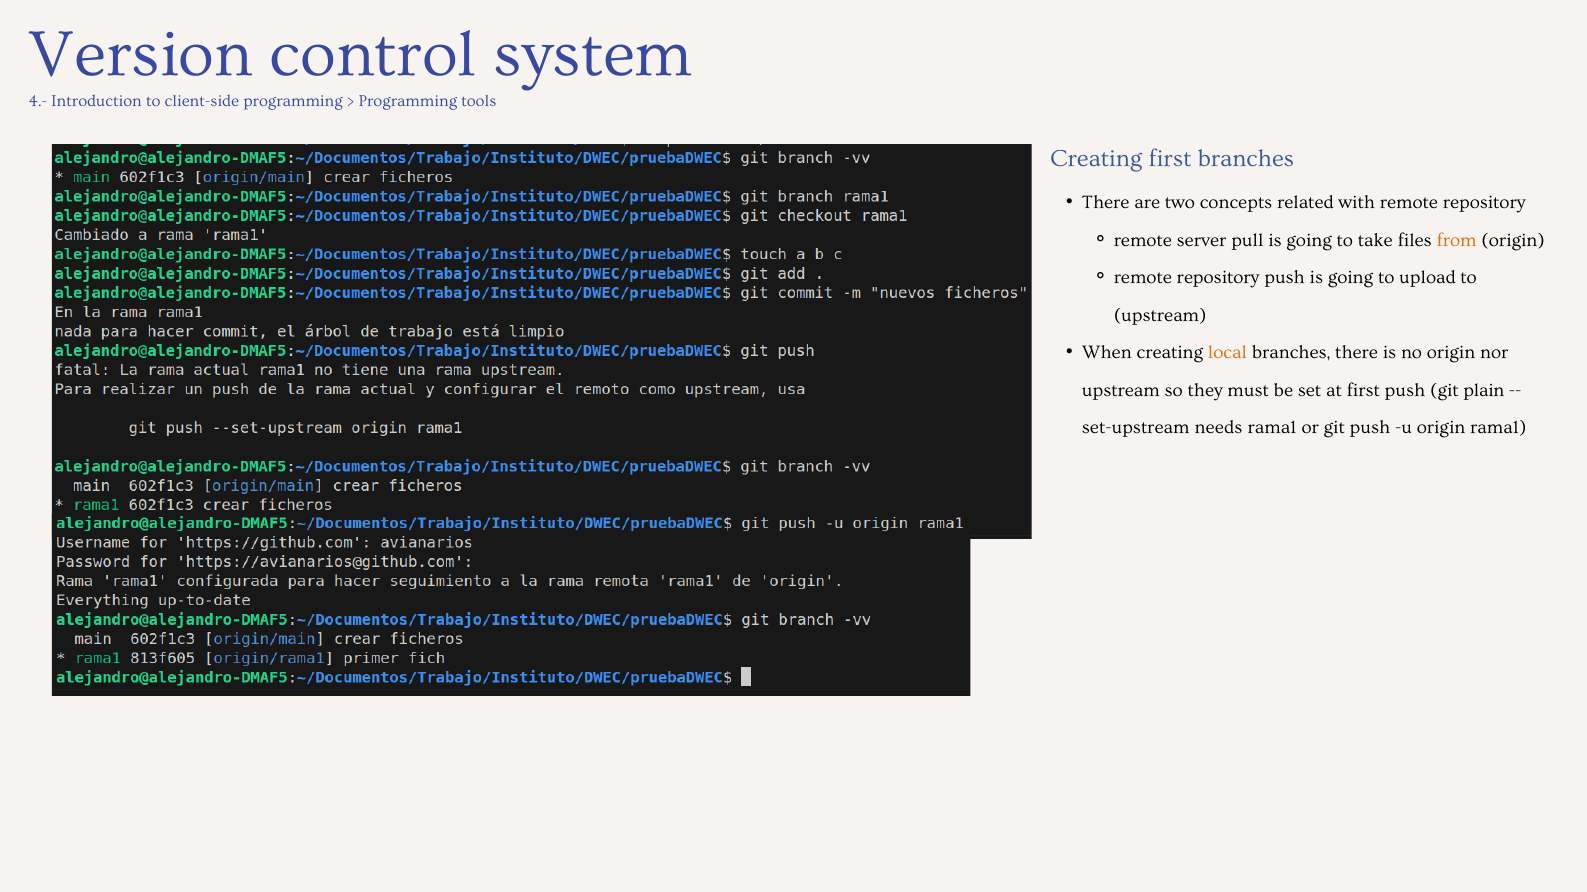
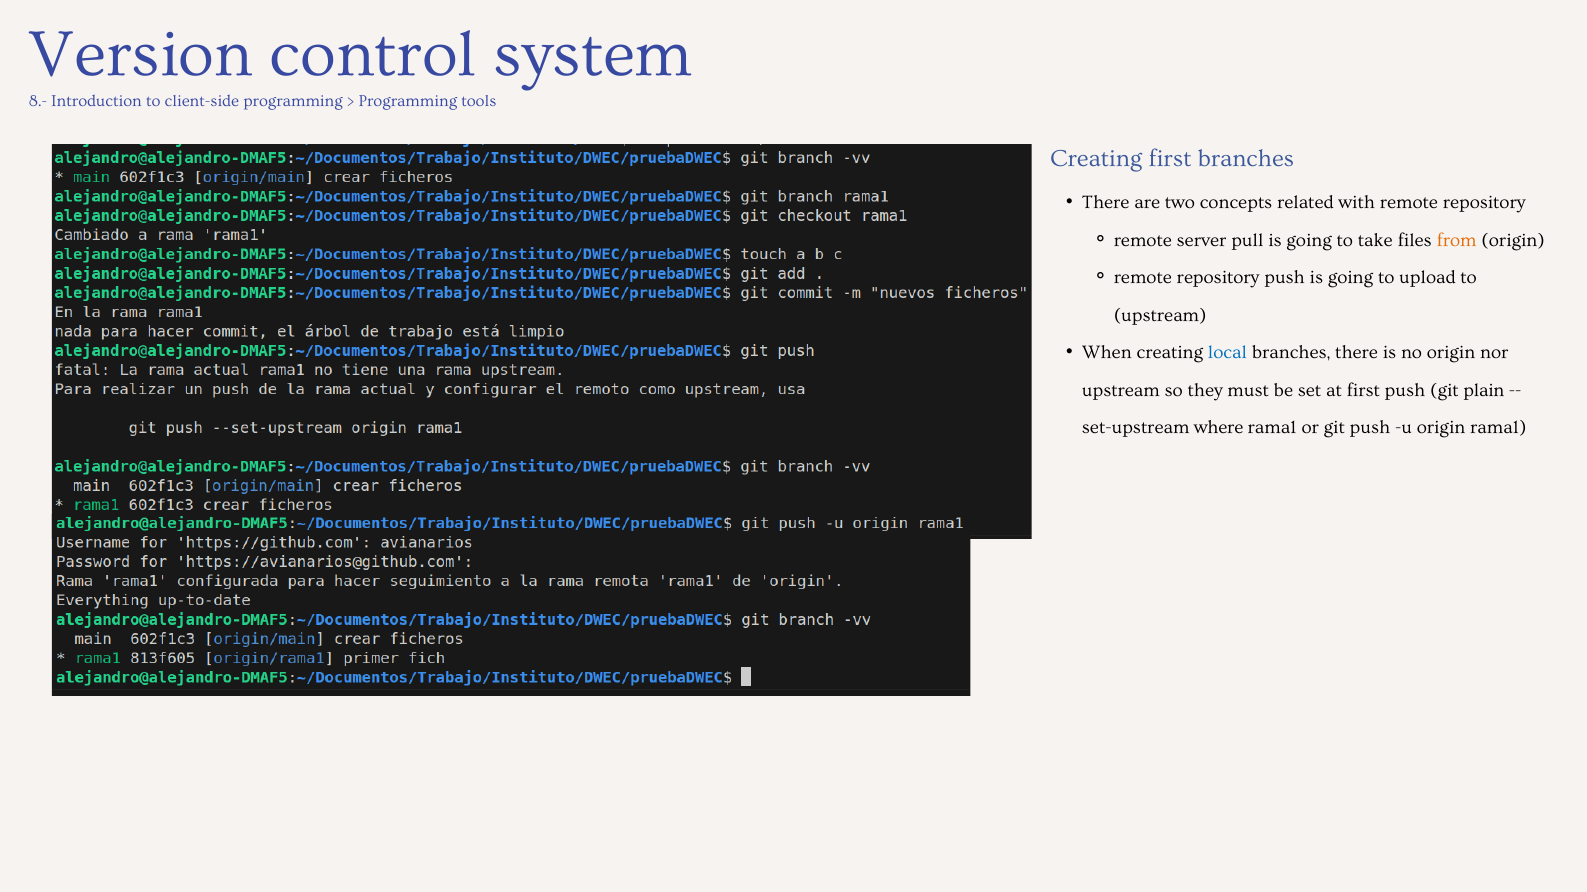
4.-: 4.- -> 8.- (38, 101)
local colour: orange -> blue (1227, 353)
needs: needs -> where (1219, 428)
